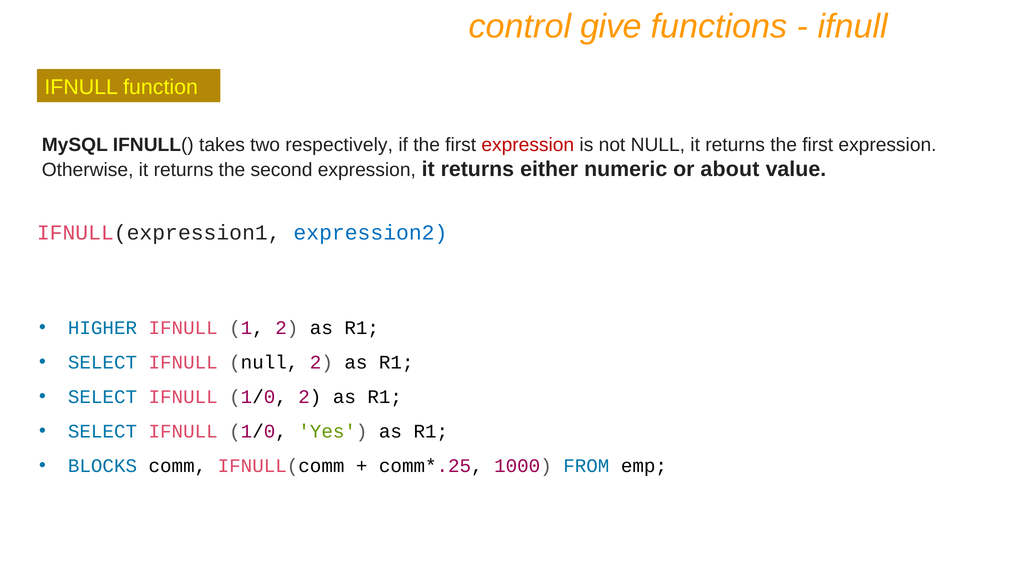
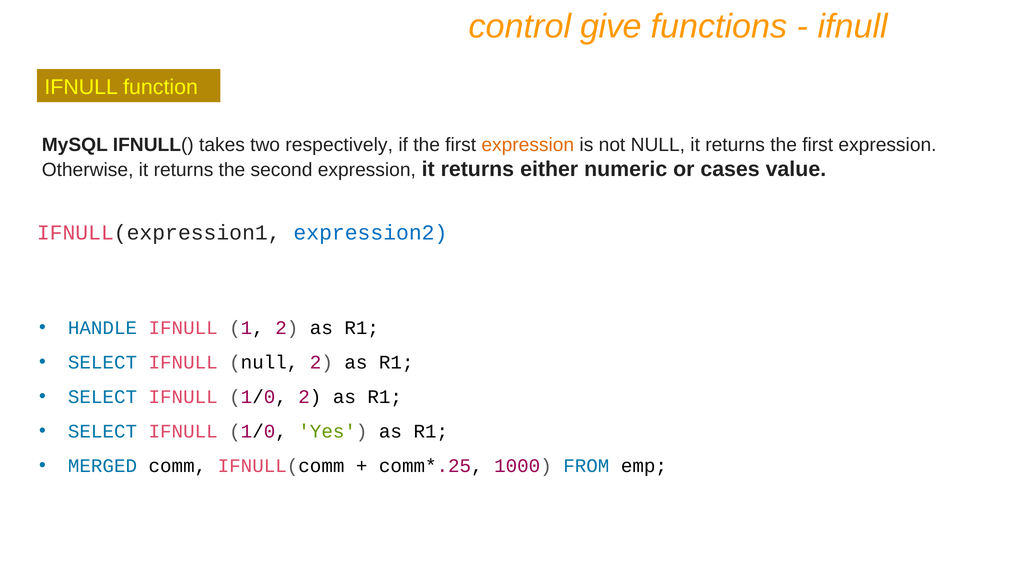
expression colour: red -> orange (528, 145)
about: about -> cases (730, 169)
HIGHER: HIGHER -> HANDLE (102, 328)
BLOCKS: BLOCKS -> MERGED (102, 466)
